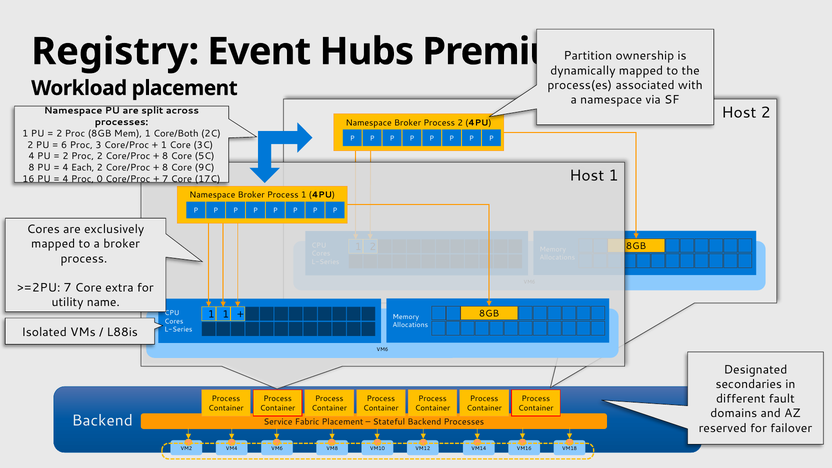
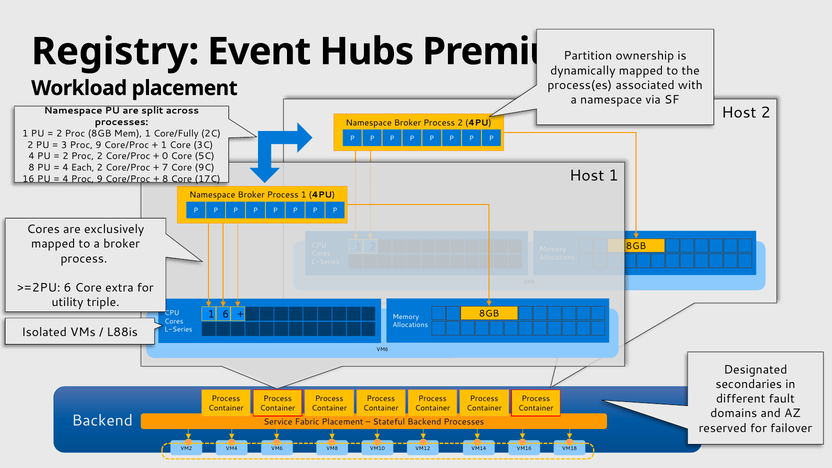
Core/Both: Core/Both -> Core/Fully (176, 133)
6: 6 -> 3 (64, 145)
3: 3 -> 9 (98, 145)
8: 8 -> 0 (165, 156)
8: 8 -> 7 (165, 168)
4 Proc 0: 0 -> 9 (100, 179)
7: 7 -> 8 (165, 179)
>=2PU 7: 7 -> 6 (68, 288)
name: name -> triple (103, 302)
1 1: 1 -> 6 (226, 315)
